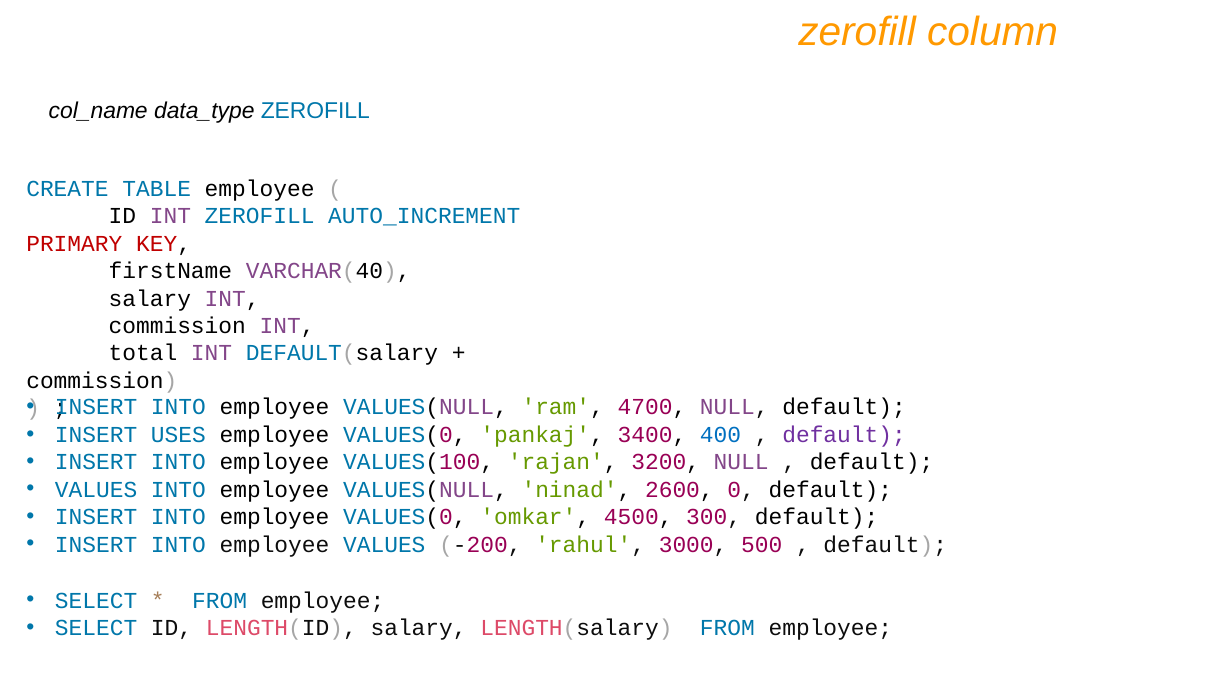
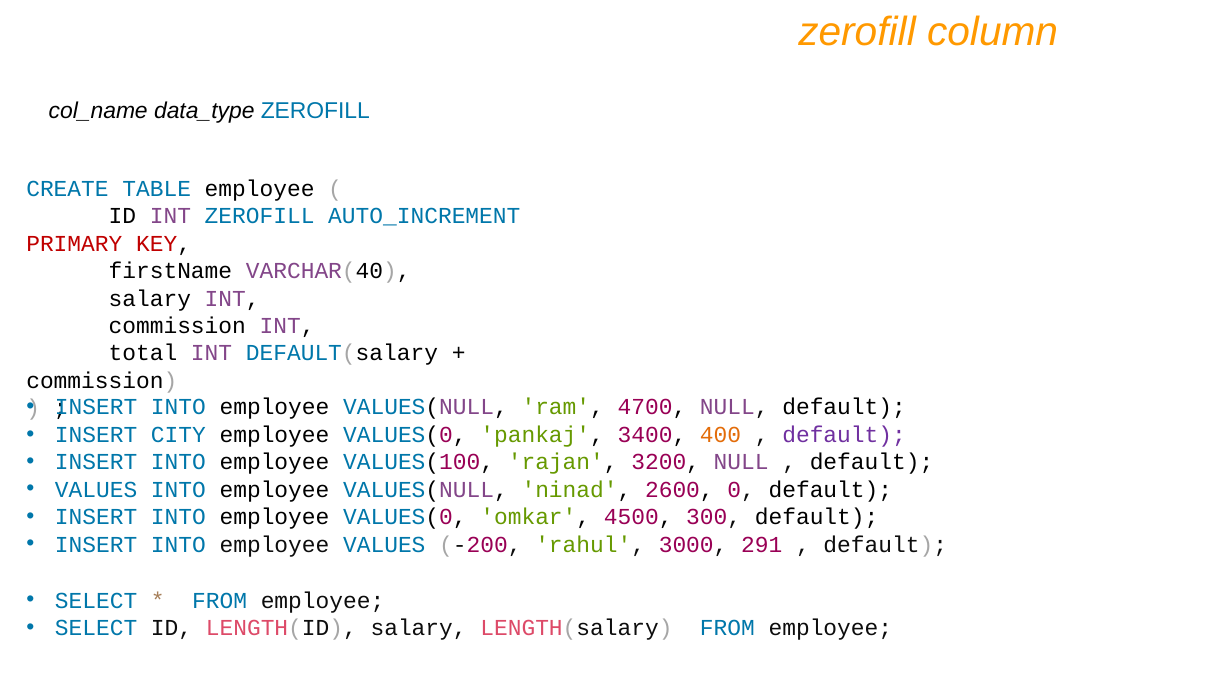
USES: USES -> CITY (178, 435)
400 colour: blue -> orange (721, 435)
500: 500 -> 291 (762, 545)
